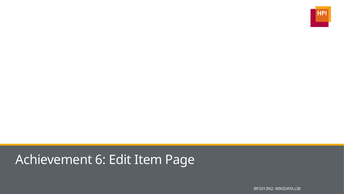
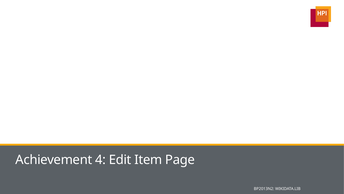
6: 6 -> 4 (101, 160)
